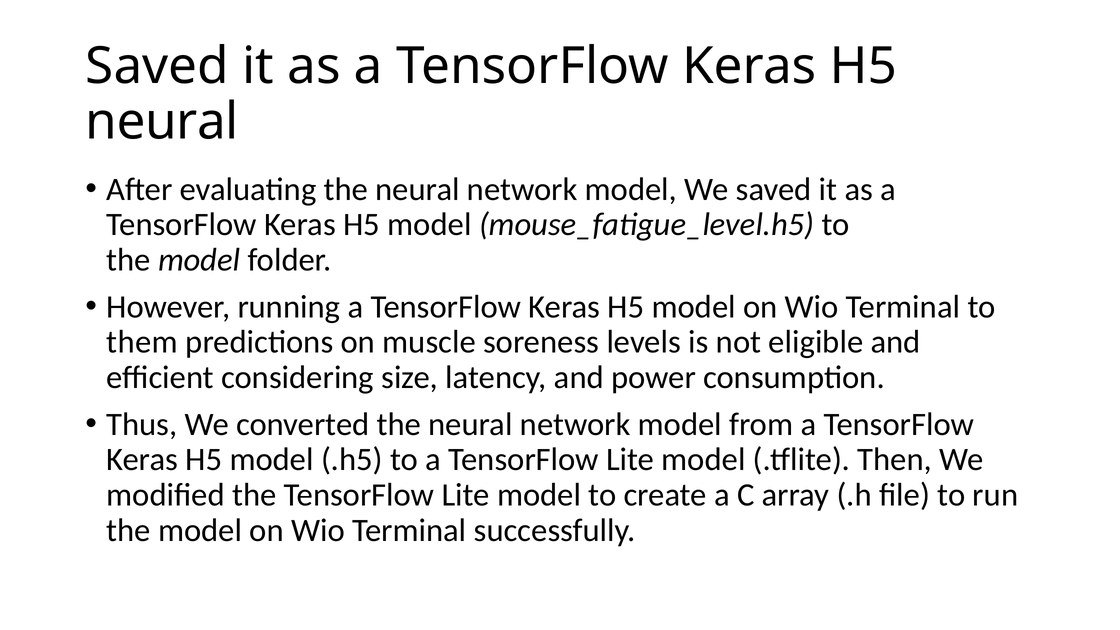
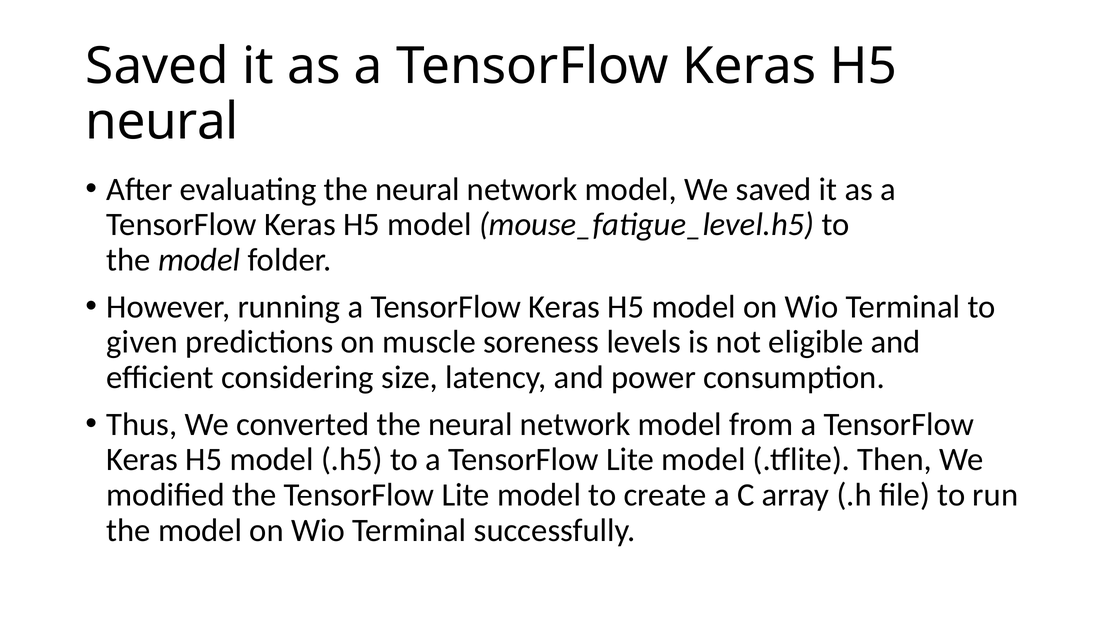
them: them -> given (142, 342)
